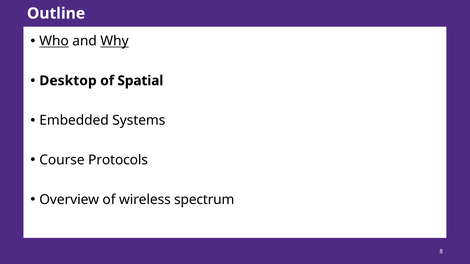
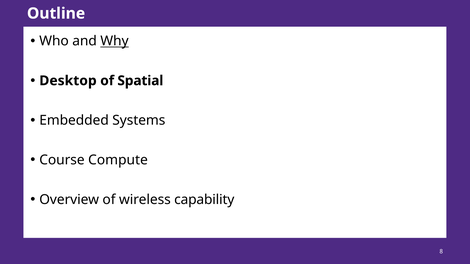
Who underline: present -> none (54, 41)
Protocols: Protocols -> Compute (118, 160)
spectrum: spectrum -> capability (204, 200)
